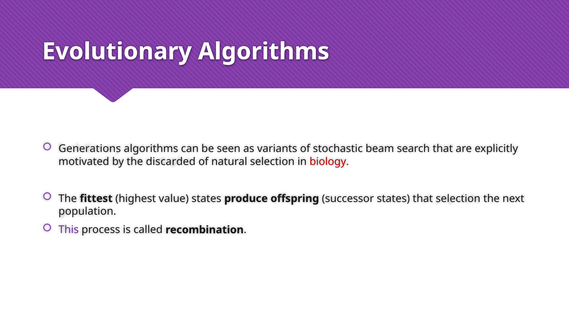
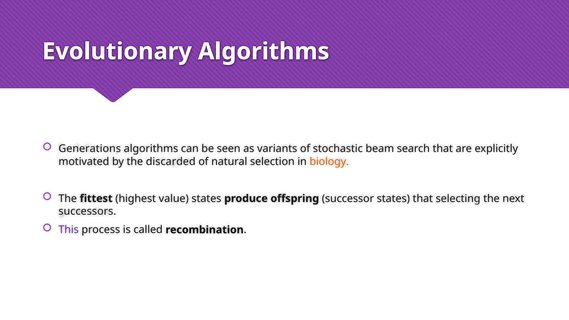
biology colour: red -> orange (329, 162)
that selection: selection -> selecting (458, 199)
population: population -> successors (87, 211)
